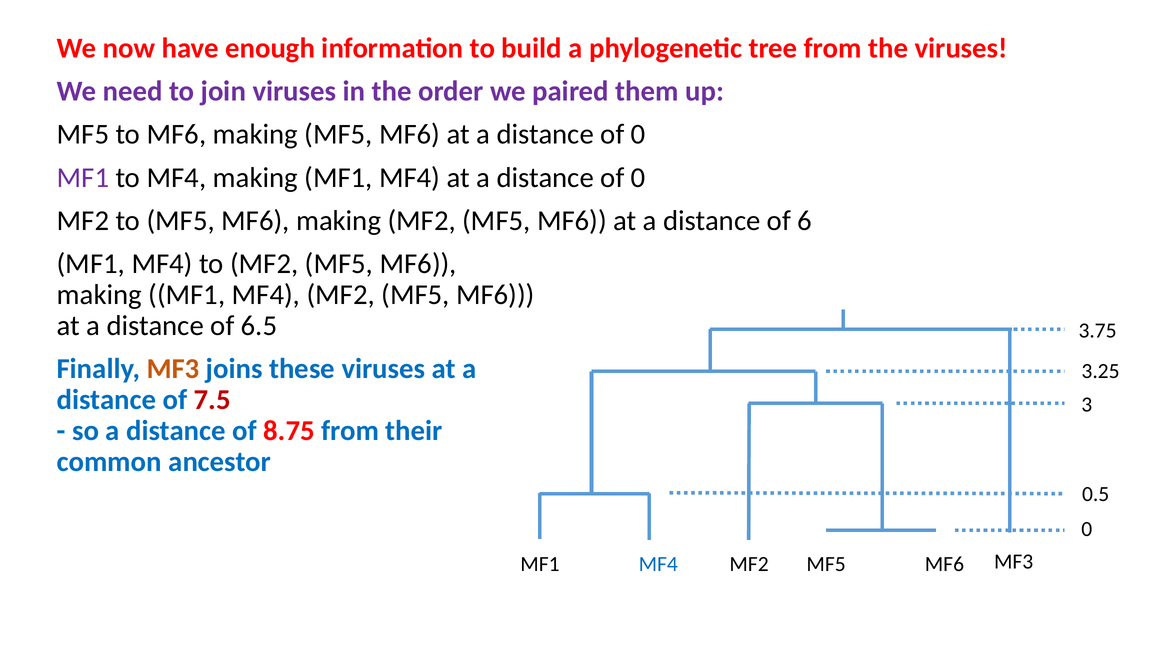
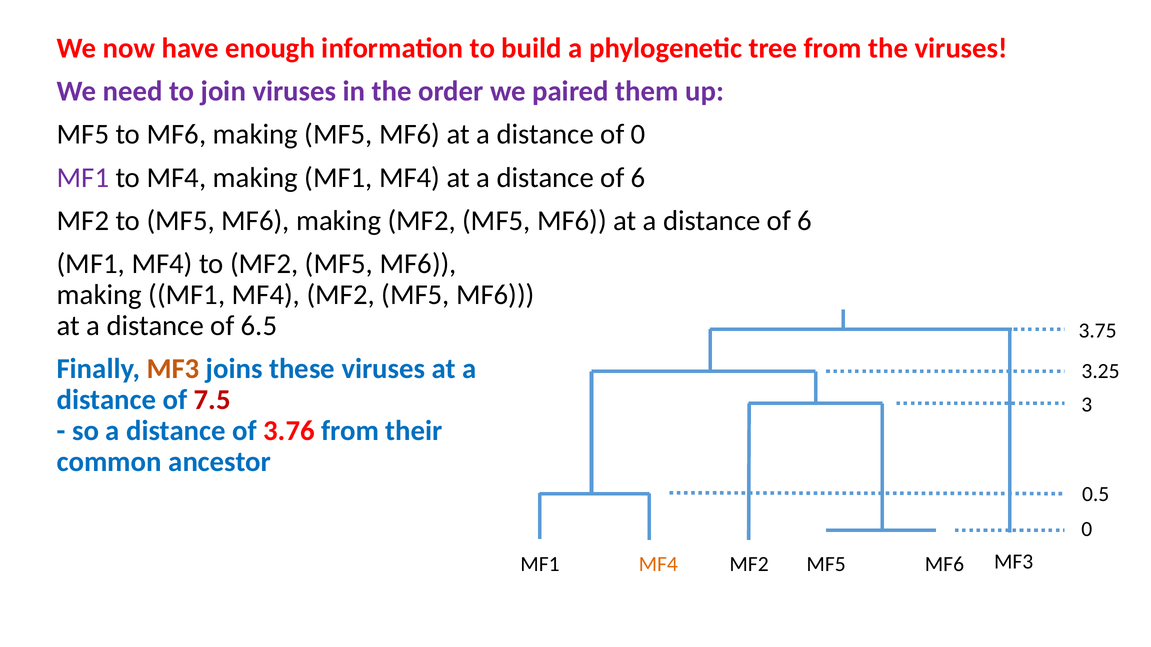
0: 0 -> 6 (638, 178)
8.75: 8.75 -> 3.76 (289, 431)
MF4 colour: blue -> orange (658, 565)
